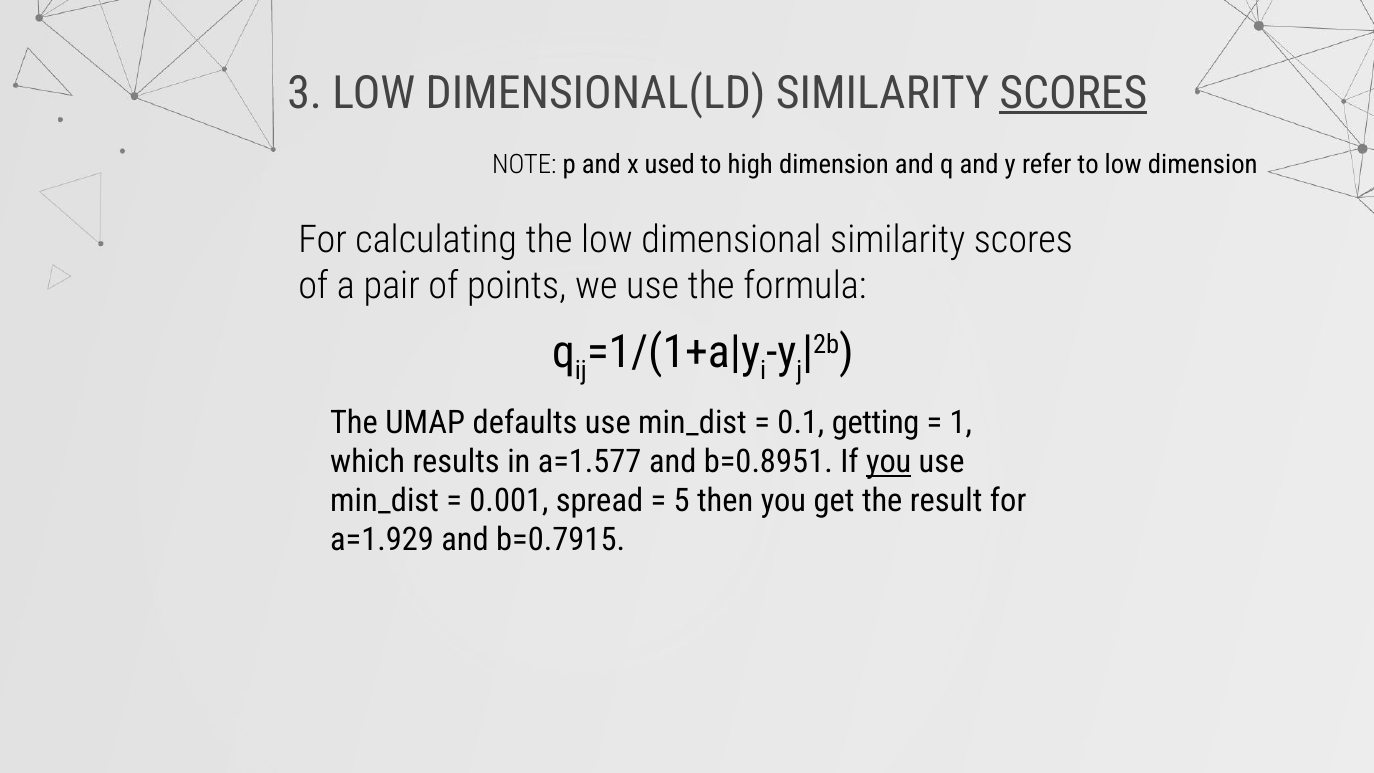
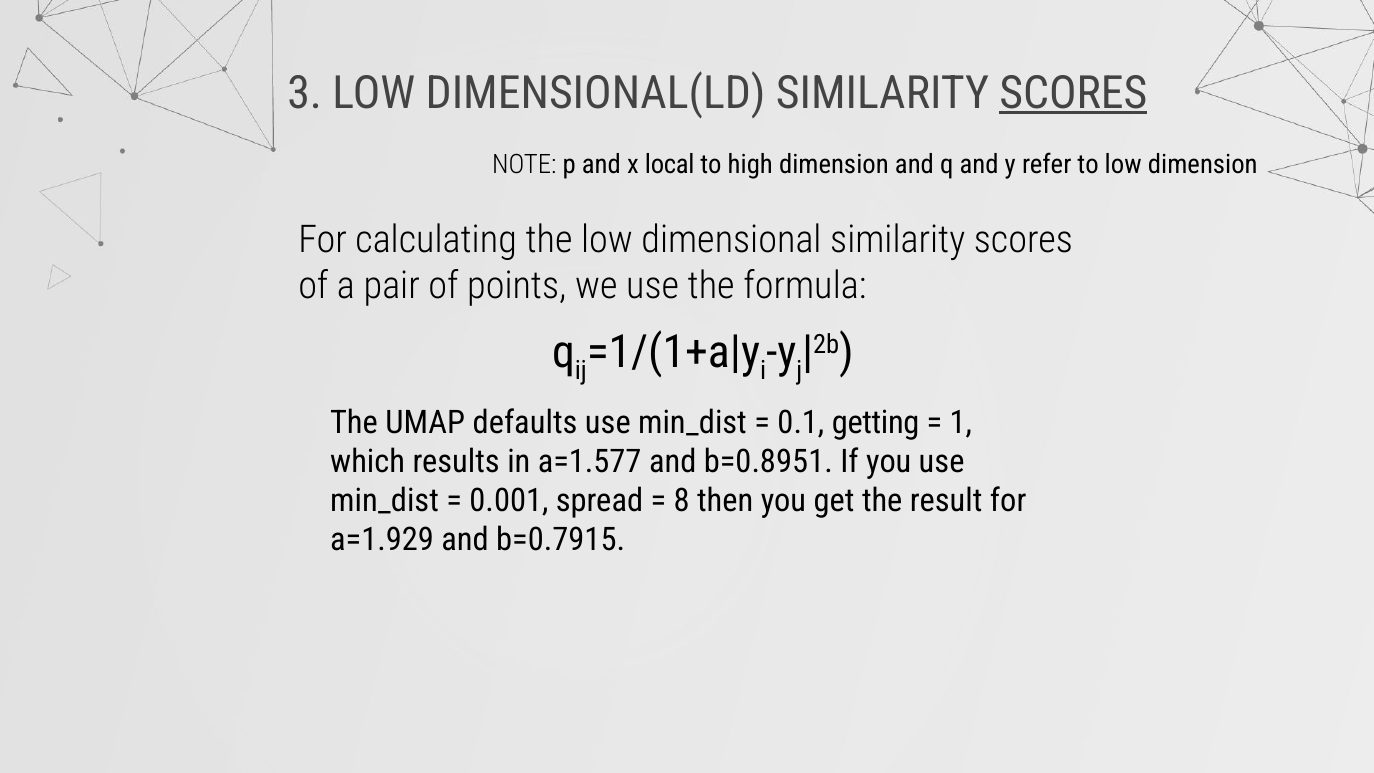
used: used -> local (670, 164)
you underline: present -> none (889, 462)
5: 5 -> 8 (682, 501)
